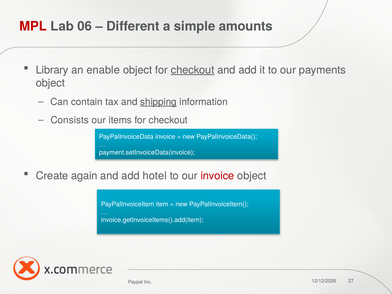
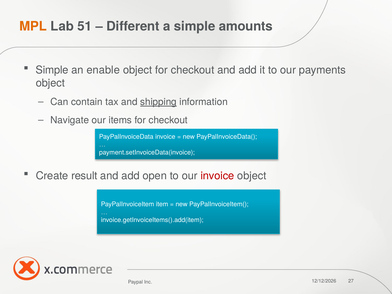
MPL colour: red -> orange (33, 26)
06: 06 -> 51 (85, 26)
Library: Library -> Simple (52, 70)
checkout underline: present -> none (193, 70)
Consists: Consists -> Navigate (70, 120)
again: again -> result (84, 176)
hotel: hotel -> open (155, 176)
